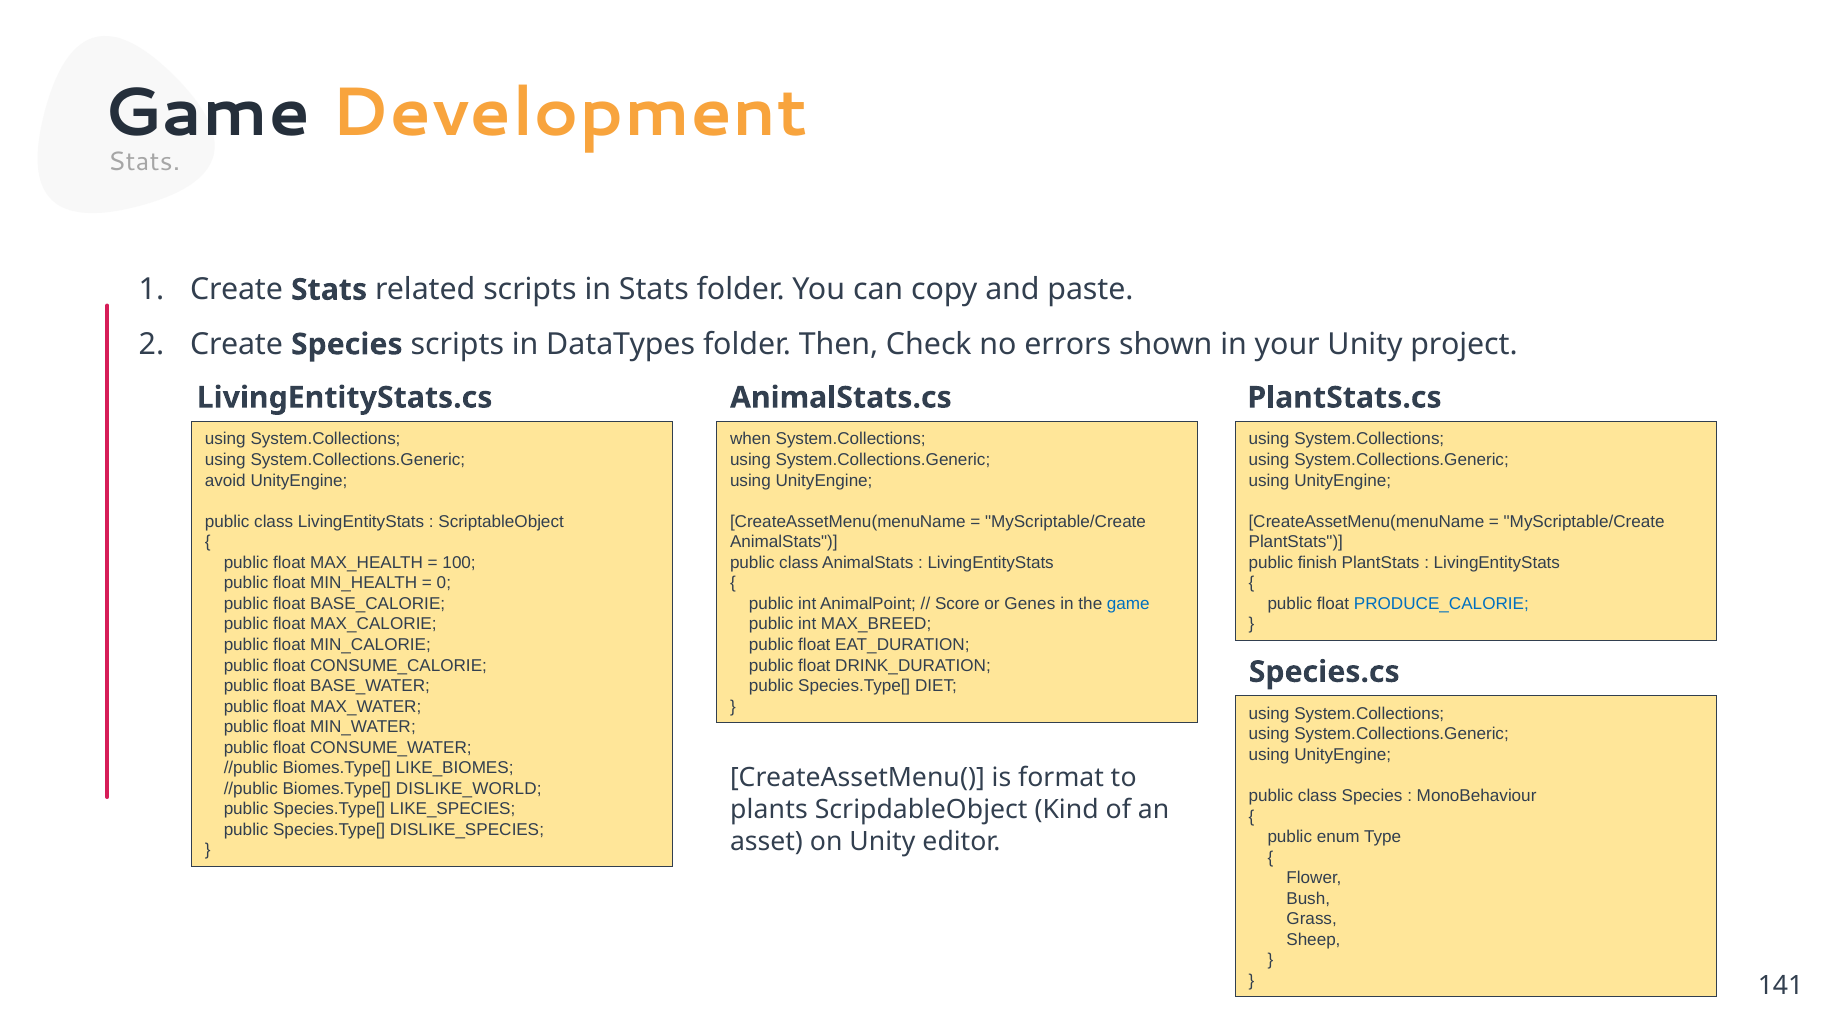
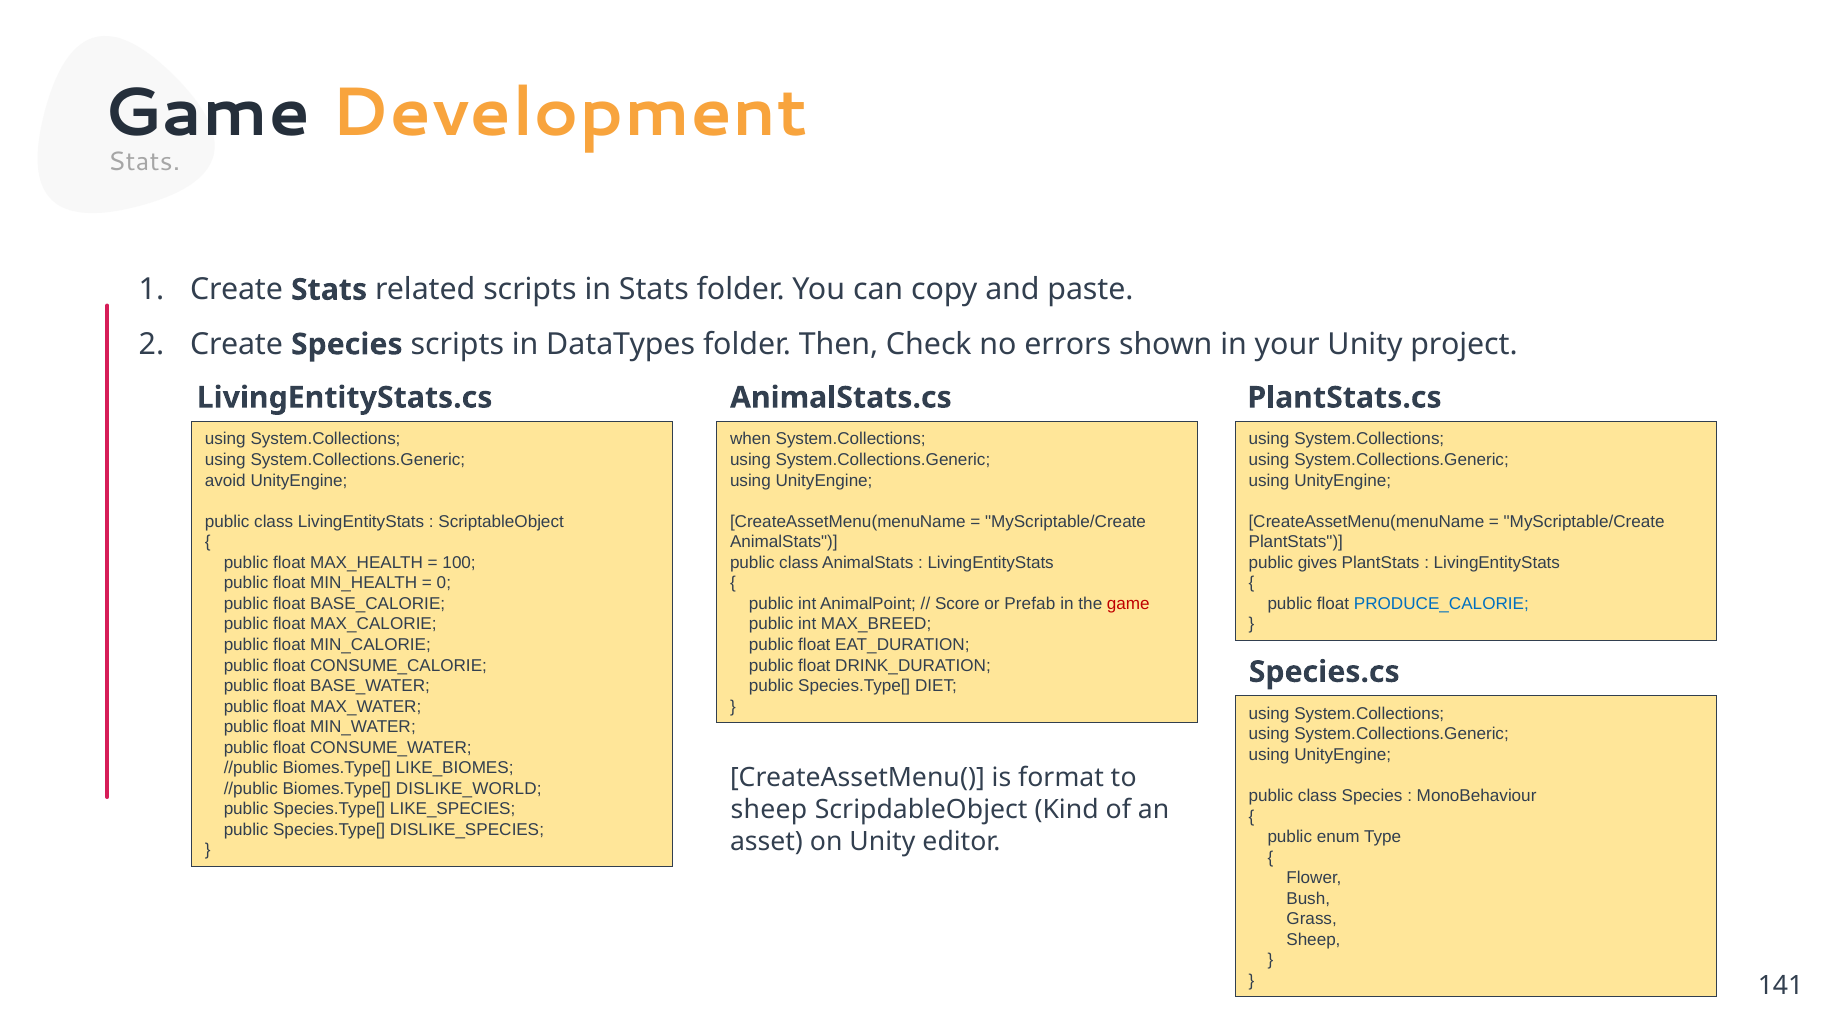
finish: finish -> gives (1318, 563)
Genes: Genes -> Prefab (1030, 604)
game colour: blue -> red (1128, 604)
plants: plants -> sheep (769, 810)
